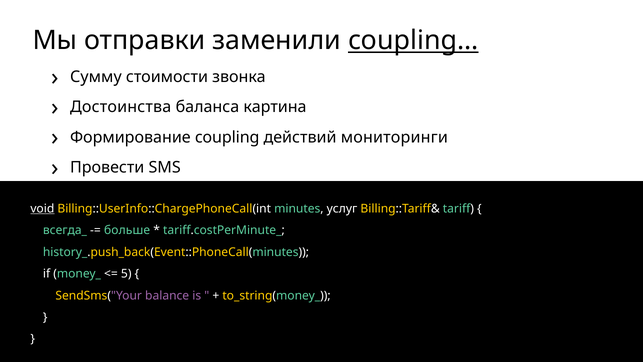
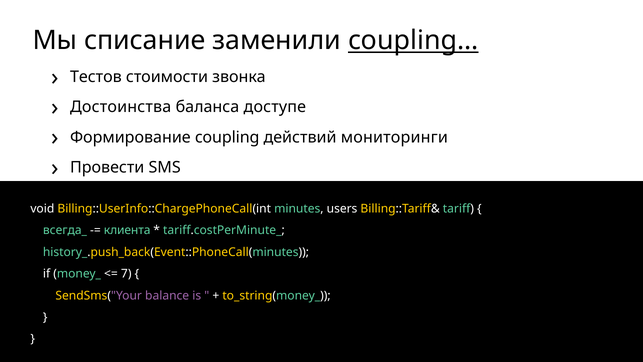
отправки: отправки -> списание (145, 41)
Сумму: Сумму -> Тестов (96, 77)
картина: картина -> доступе (275, 107)
void underline: present -> none (42, 209)
услуг: услуг -> users (342, 209)
больше: больше -> клиента (127, 230)
5: 5 -> 7 (126, 274)
